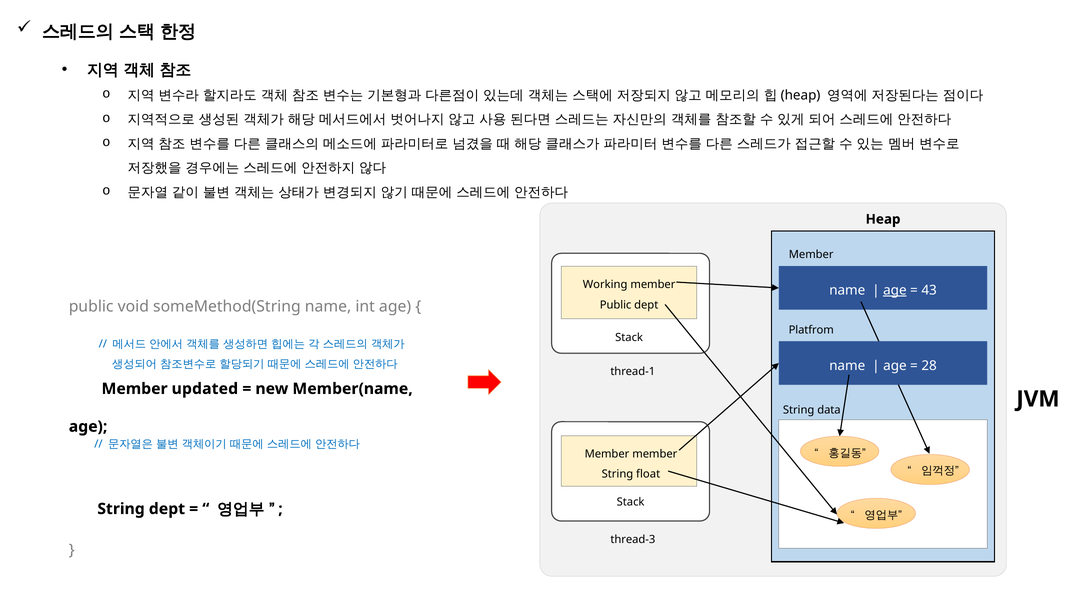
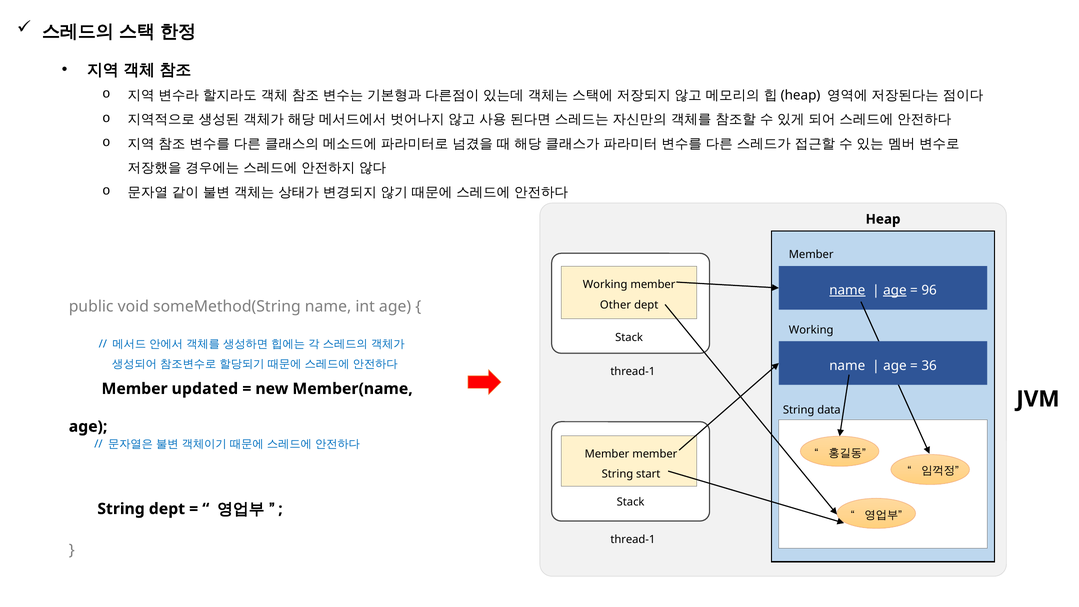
name underline: none -> present (847, 290)
43: 43 -> 96 (929, 290)
Public: Public -> Other (616, 305)
Platfrom: Platfrom -> Working (811, 330)
28: 28 -> 36 (929, 366)
float: float -> start (648, 474)
thread-3: thread-3 -> thread-1 (633, 539)
